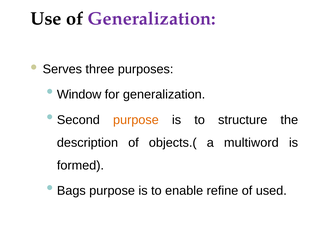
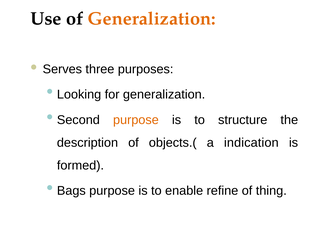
Generalization colour: purple -> orange (152, 19)
Window: Window -> Looking (79, 95)
multiword: multiword -> indication (251, 143)
used: used -> thing (271, 191)
